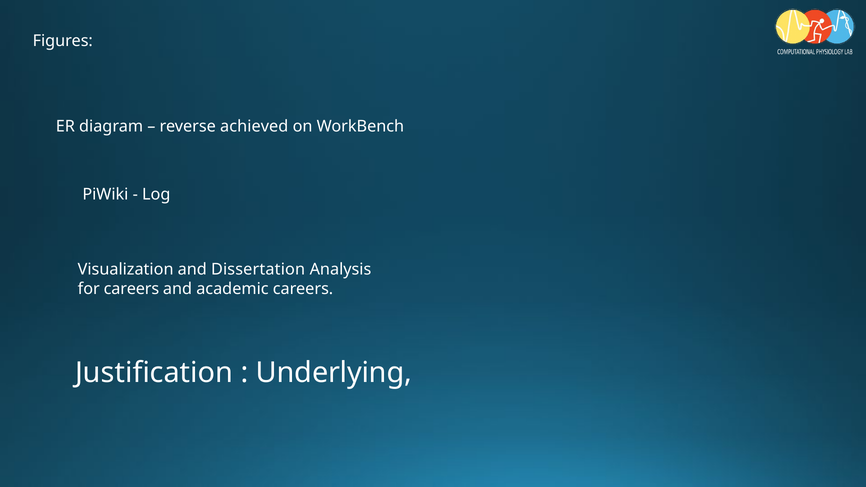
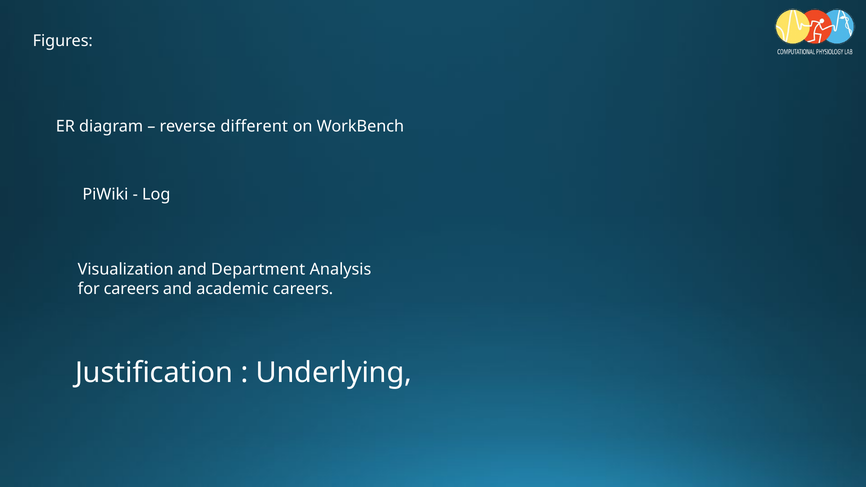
achieved: achieved -> different (254, 126)
Dissertation: Dissertation -> Department (258, 269)
